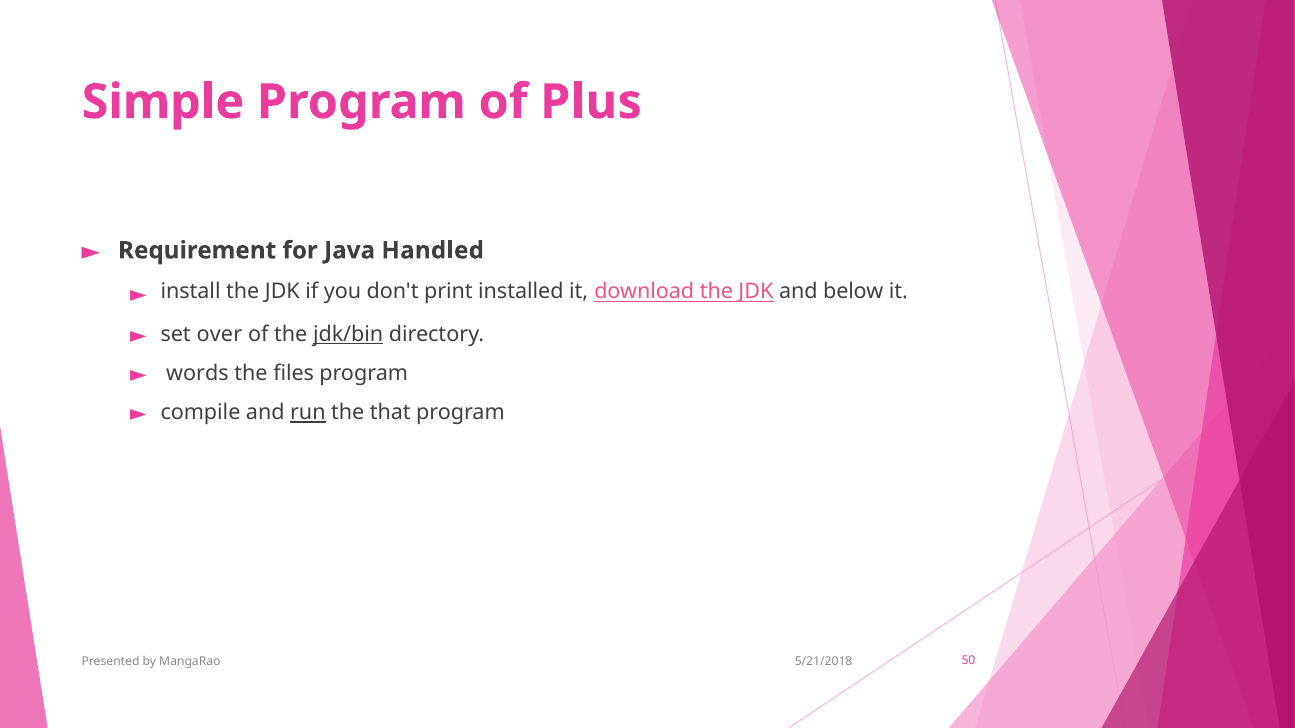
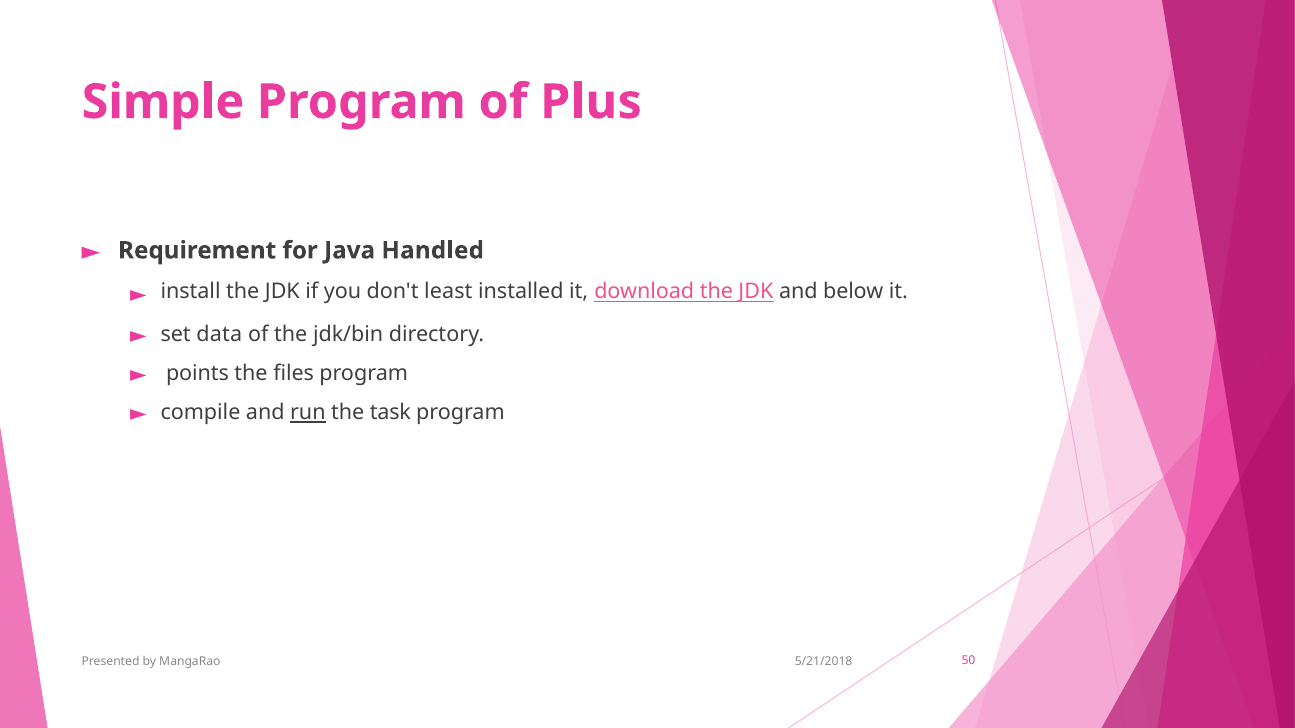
print: print -> least (448, 291)
over: over -> data (219, 334)
jdk/bin underline: present -> none (348, 334)
words: words -> points (198, 374)
that: that -> task (390, 413)
